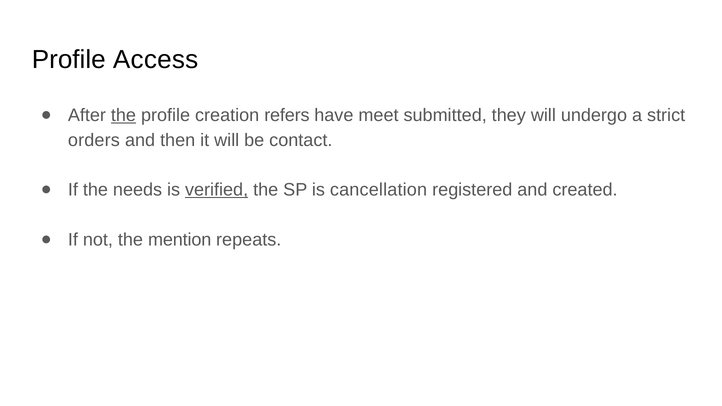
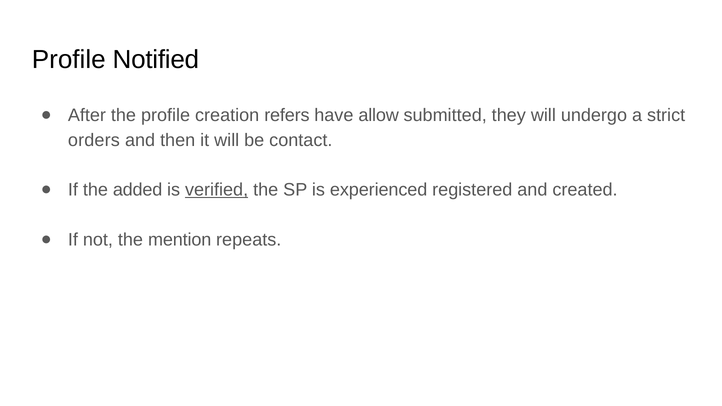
Access: Access -> Notified (156, 60)
the underline: present -> none (123, 115)
meet: meet -> allow (379, 115)
needs: needs -> added (138, 190)
cancellation: cancellation -> experienced (379, 190)
